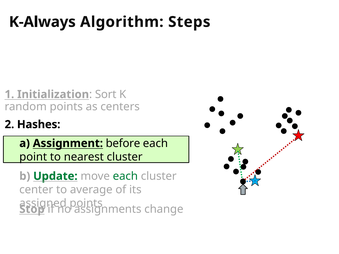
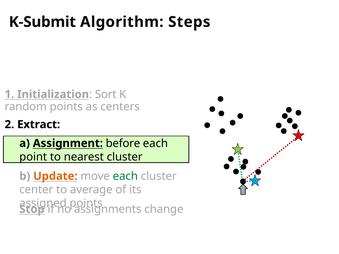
K-Always: K-Always -> K-Submit (42, 22)
Hashes: Hashes -> Extract (39, 125)
Update colour: green -> orange (55, 176)
